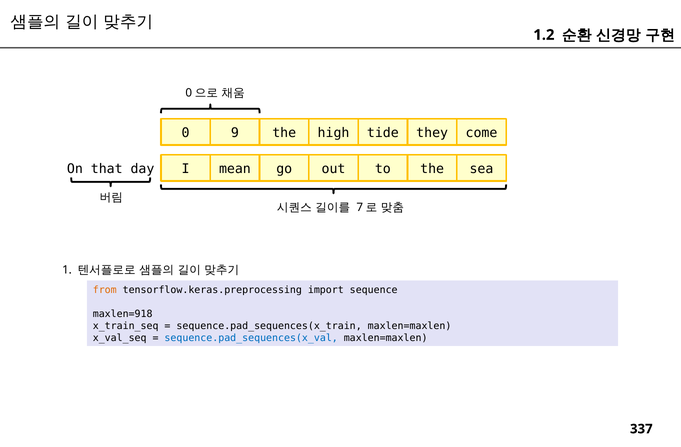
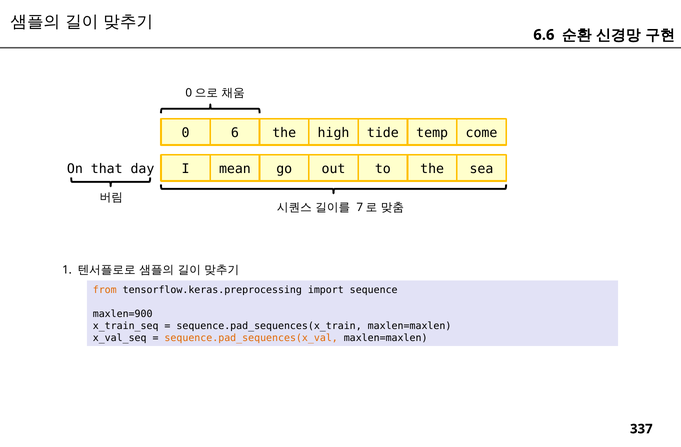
1.2: 1.2 -> 6.6 (544, 35)
9: 9 -> 6 (235, 133)
they: they -> temp (432, 133)
maxlen=918: maxlen=918 -> maxlen=900 (123, 314)
sequence.pad_sequences(x_val colour: blue -> orange (251, 338)
